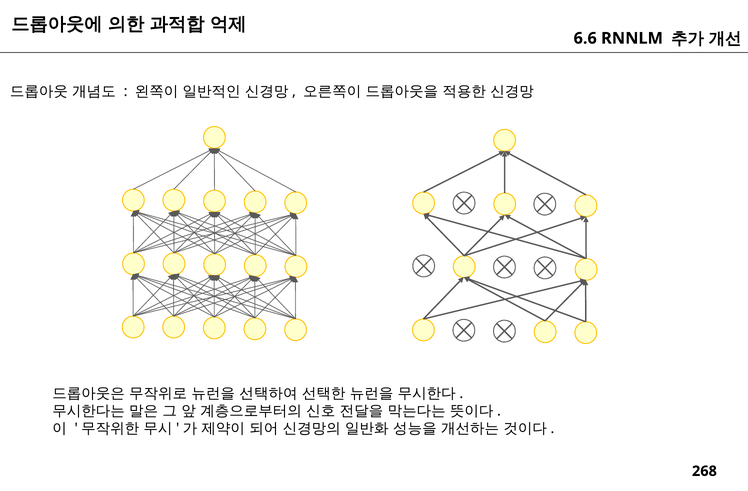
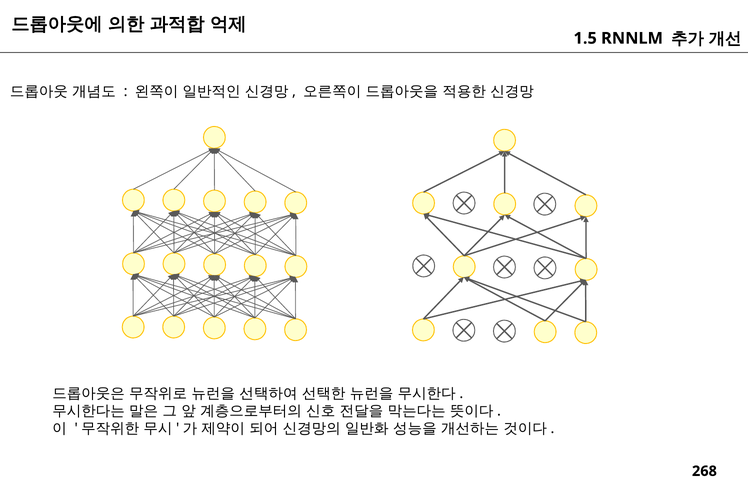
6.6: 6.6 -> 1.5 (585, 38)
